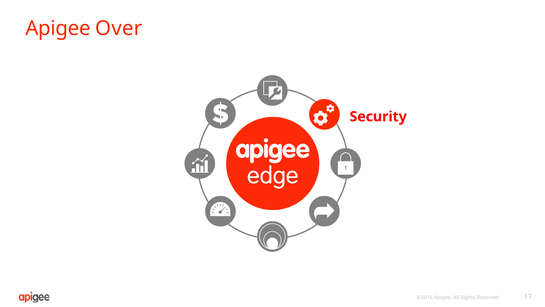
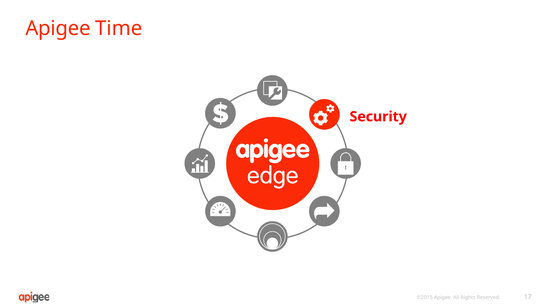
Over: Over -> Time (119, 28)
